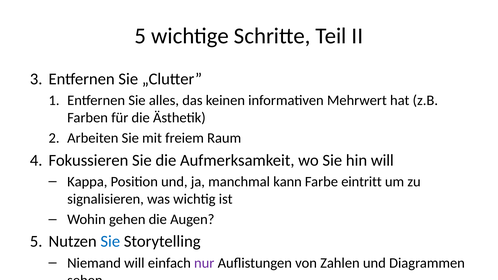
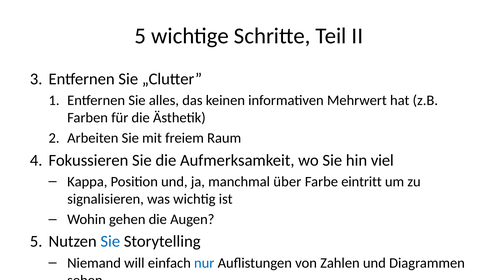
hin will: will -> viel (382, 160)
kann: kann -> über (287, 182)
nur colour: purple -> blue (204, 263)
